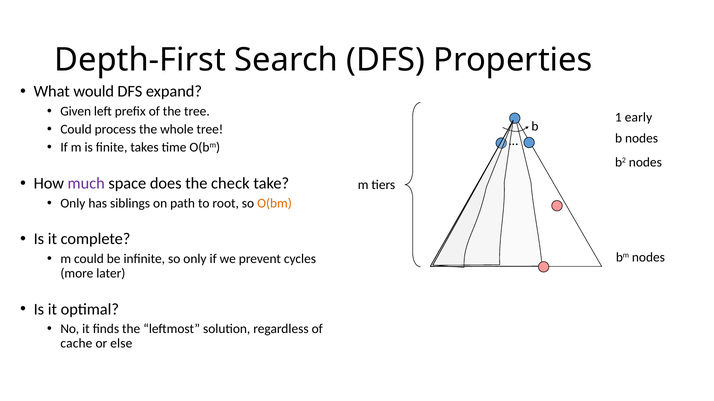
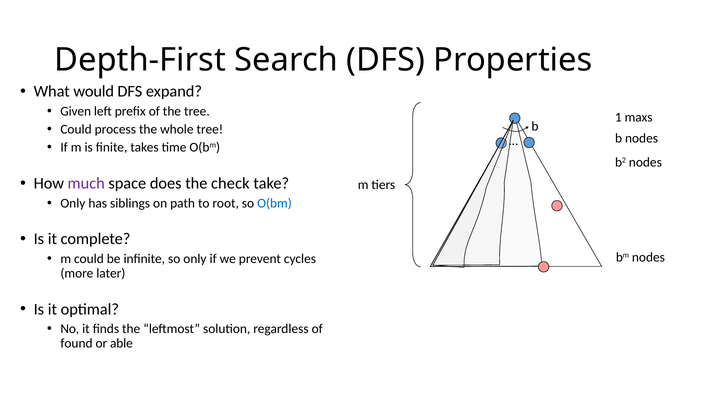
early: early -> maxs (639, 118)
O(bm colour: orange -> blue (274, 203)
cache: cache -> found (76, 344)
else: else -> able (121, 344)
